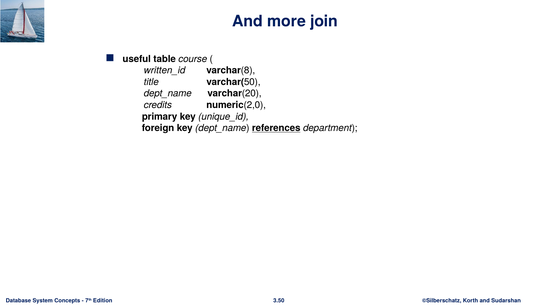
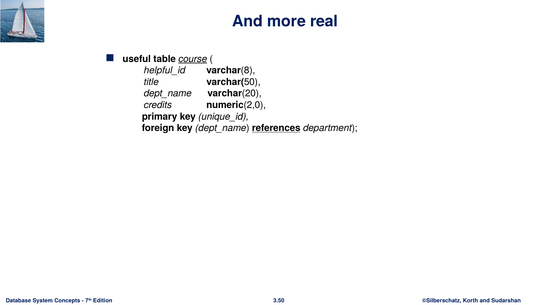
join: join -> real (324, 21)
course underline: none -> present (193, 59)
written_id: written_id -> helpful_id (165, 70)
